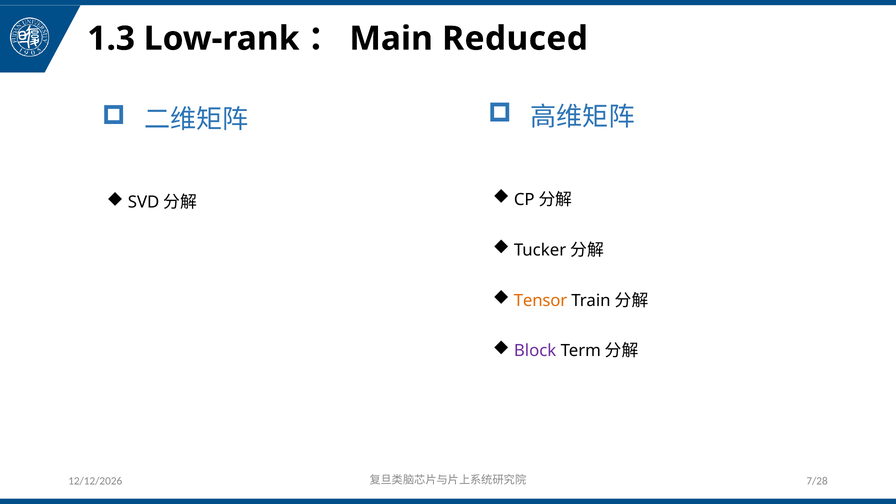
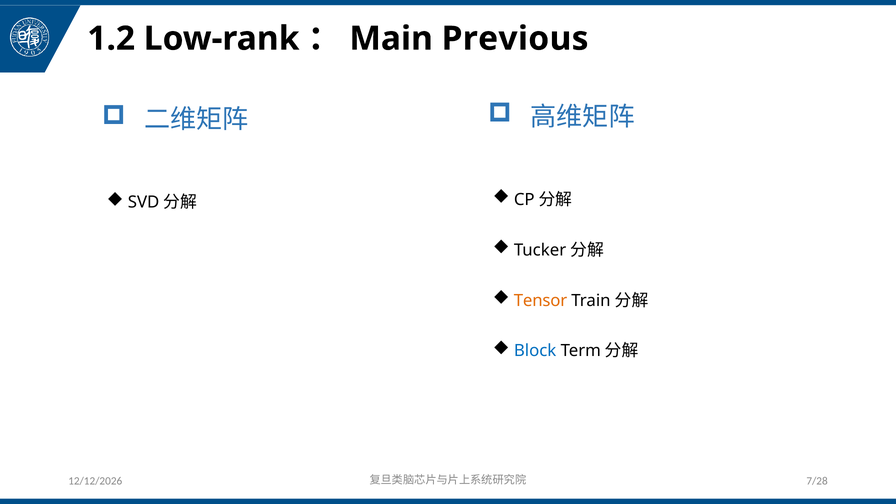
1.3: 1.3 -> 1.2 (111, 39)
Reduced: Reduced -> Previous (515, 39)
Block colour: purple -> blue (535, 351)
